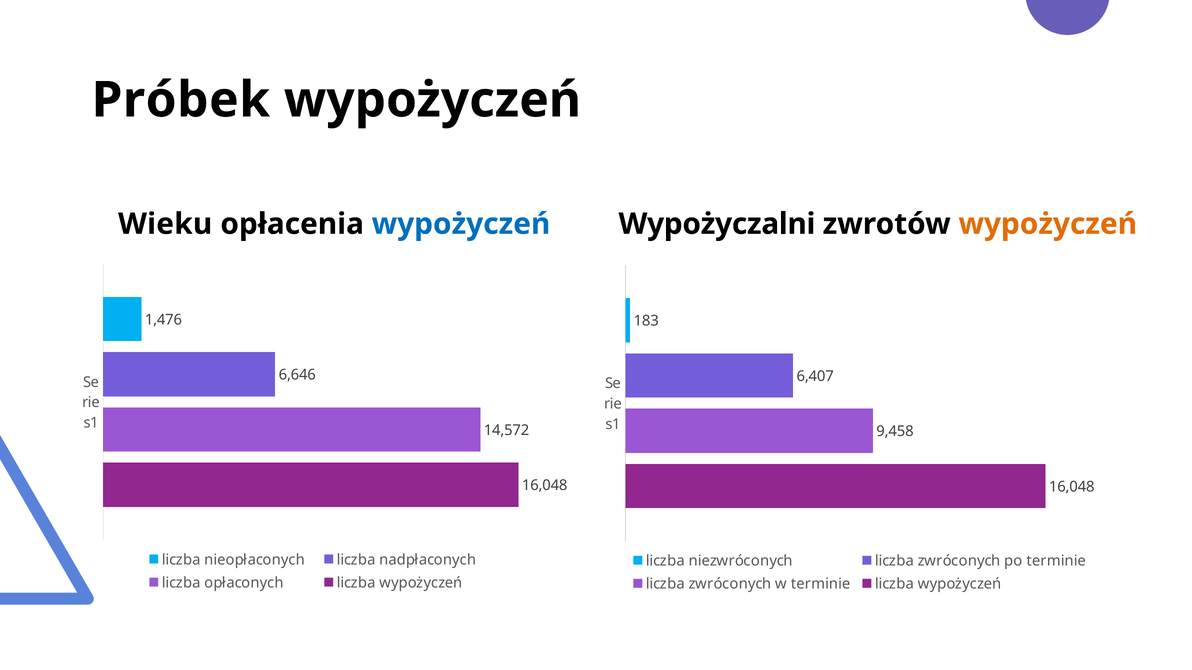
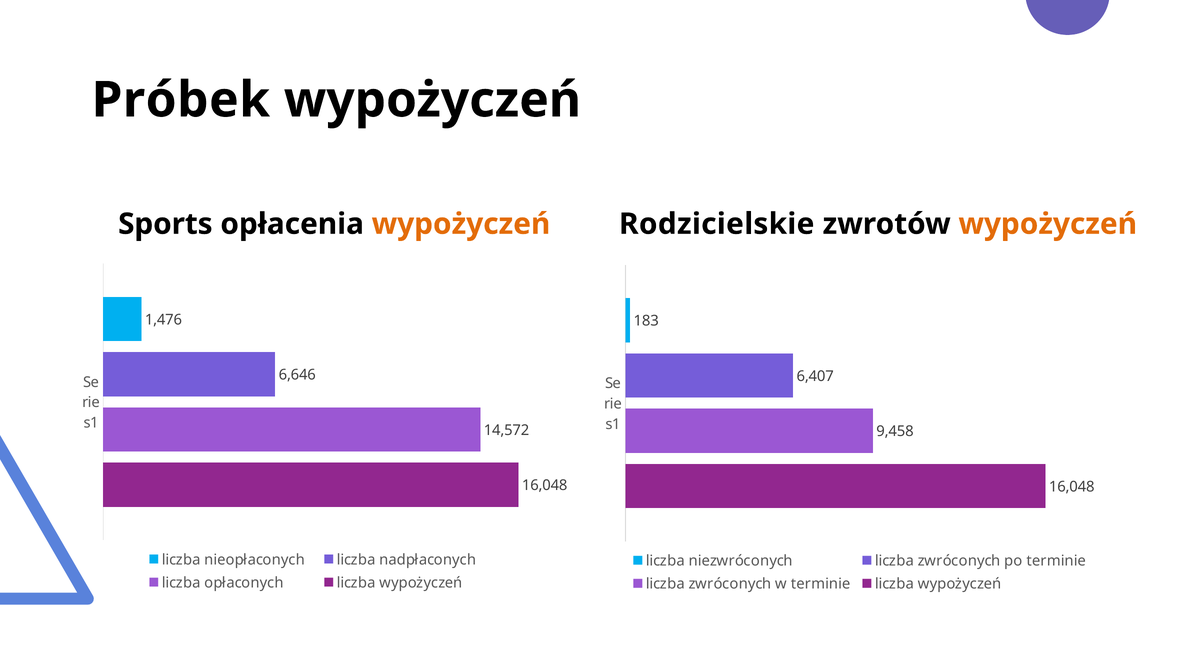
Wieku: Wieku -> Sports (165, 224)
wypożyczeń colour: blue -> orange (461, 224)
Wypożyczalni: Wypożyczalni -> Rodzicielskie (717, 224)
